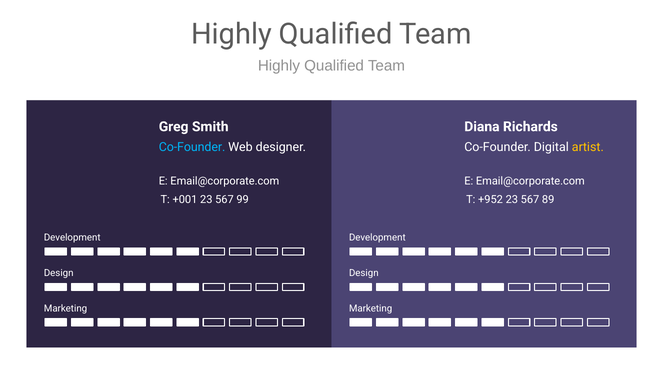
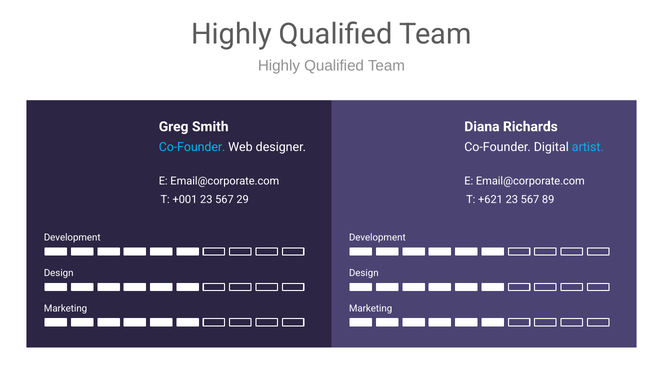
artist colour: yellow -> light blue (588, 147)
99: 99 -> 29 (243, 199)
+952: +952 -> +621 (491, 199)
